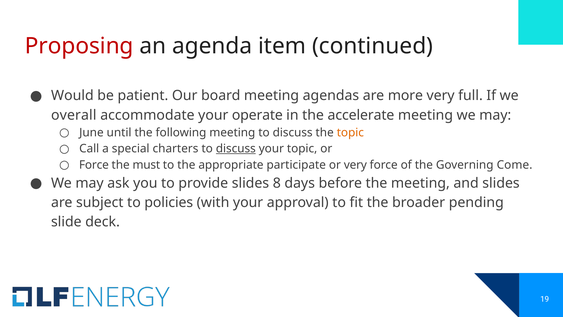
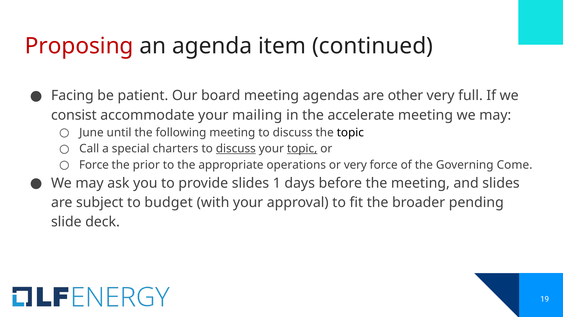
Would: Would -> Facing (72, 96)
more: more -> other (405, 96)
overall: overall -> consist (74, 115)
operate: operate -> mailing (257, 115)
topic colour: orange -> black (350, 132)
topic underline: none -> present (302, 149)
must: must -> prior (146, 165)
participate: participate -> operations (296, 165)
8: 8 -> 1 (277, 183)
policies: policies -> budget (169, 202)
